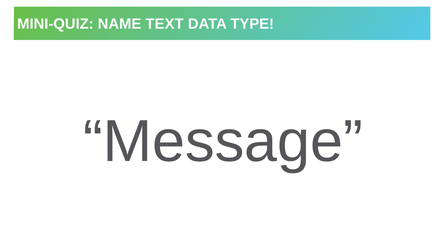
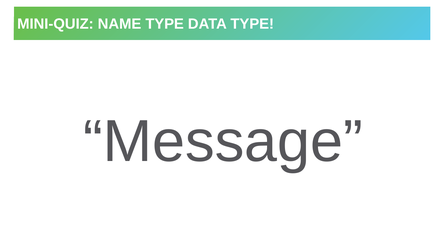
NAME TEXT: TEXT -> TYPE (165, 24)
